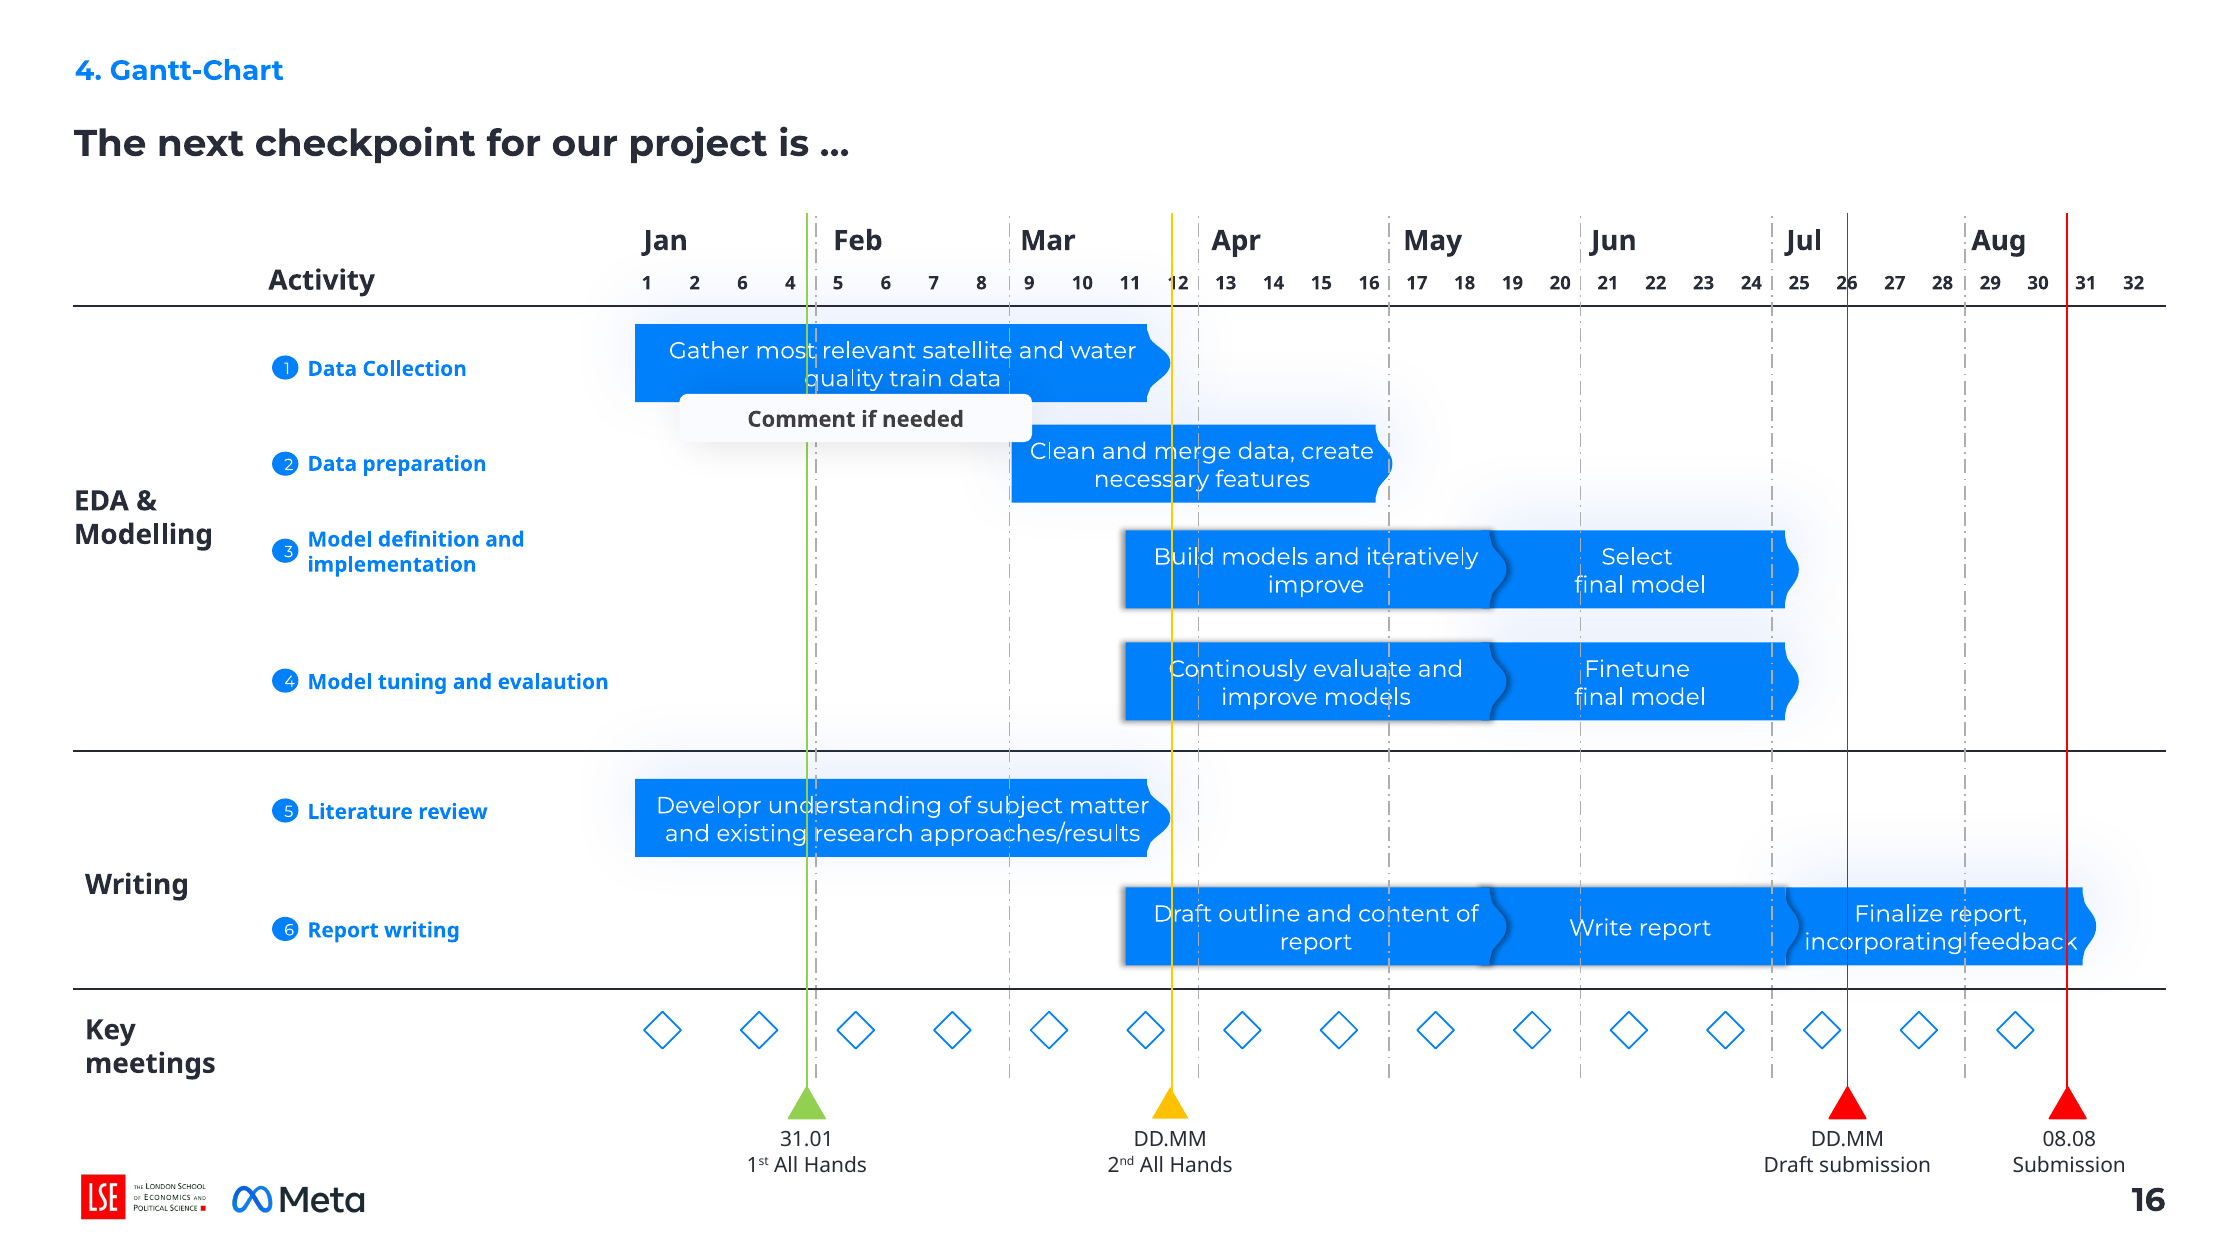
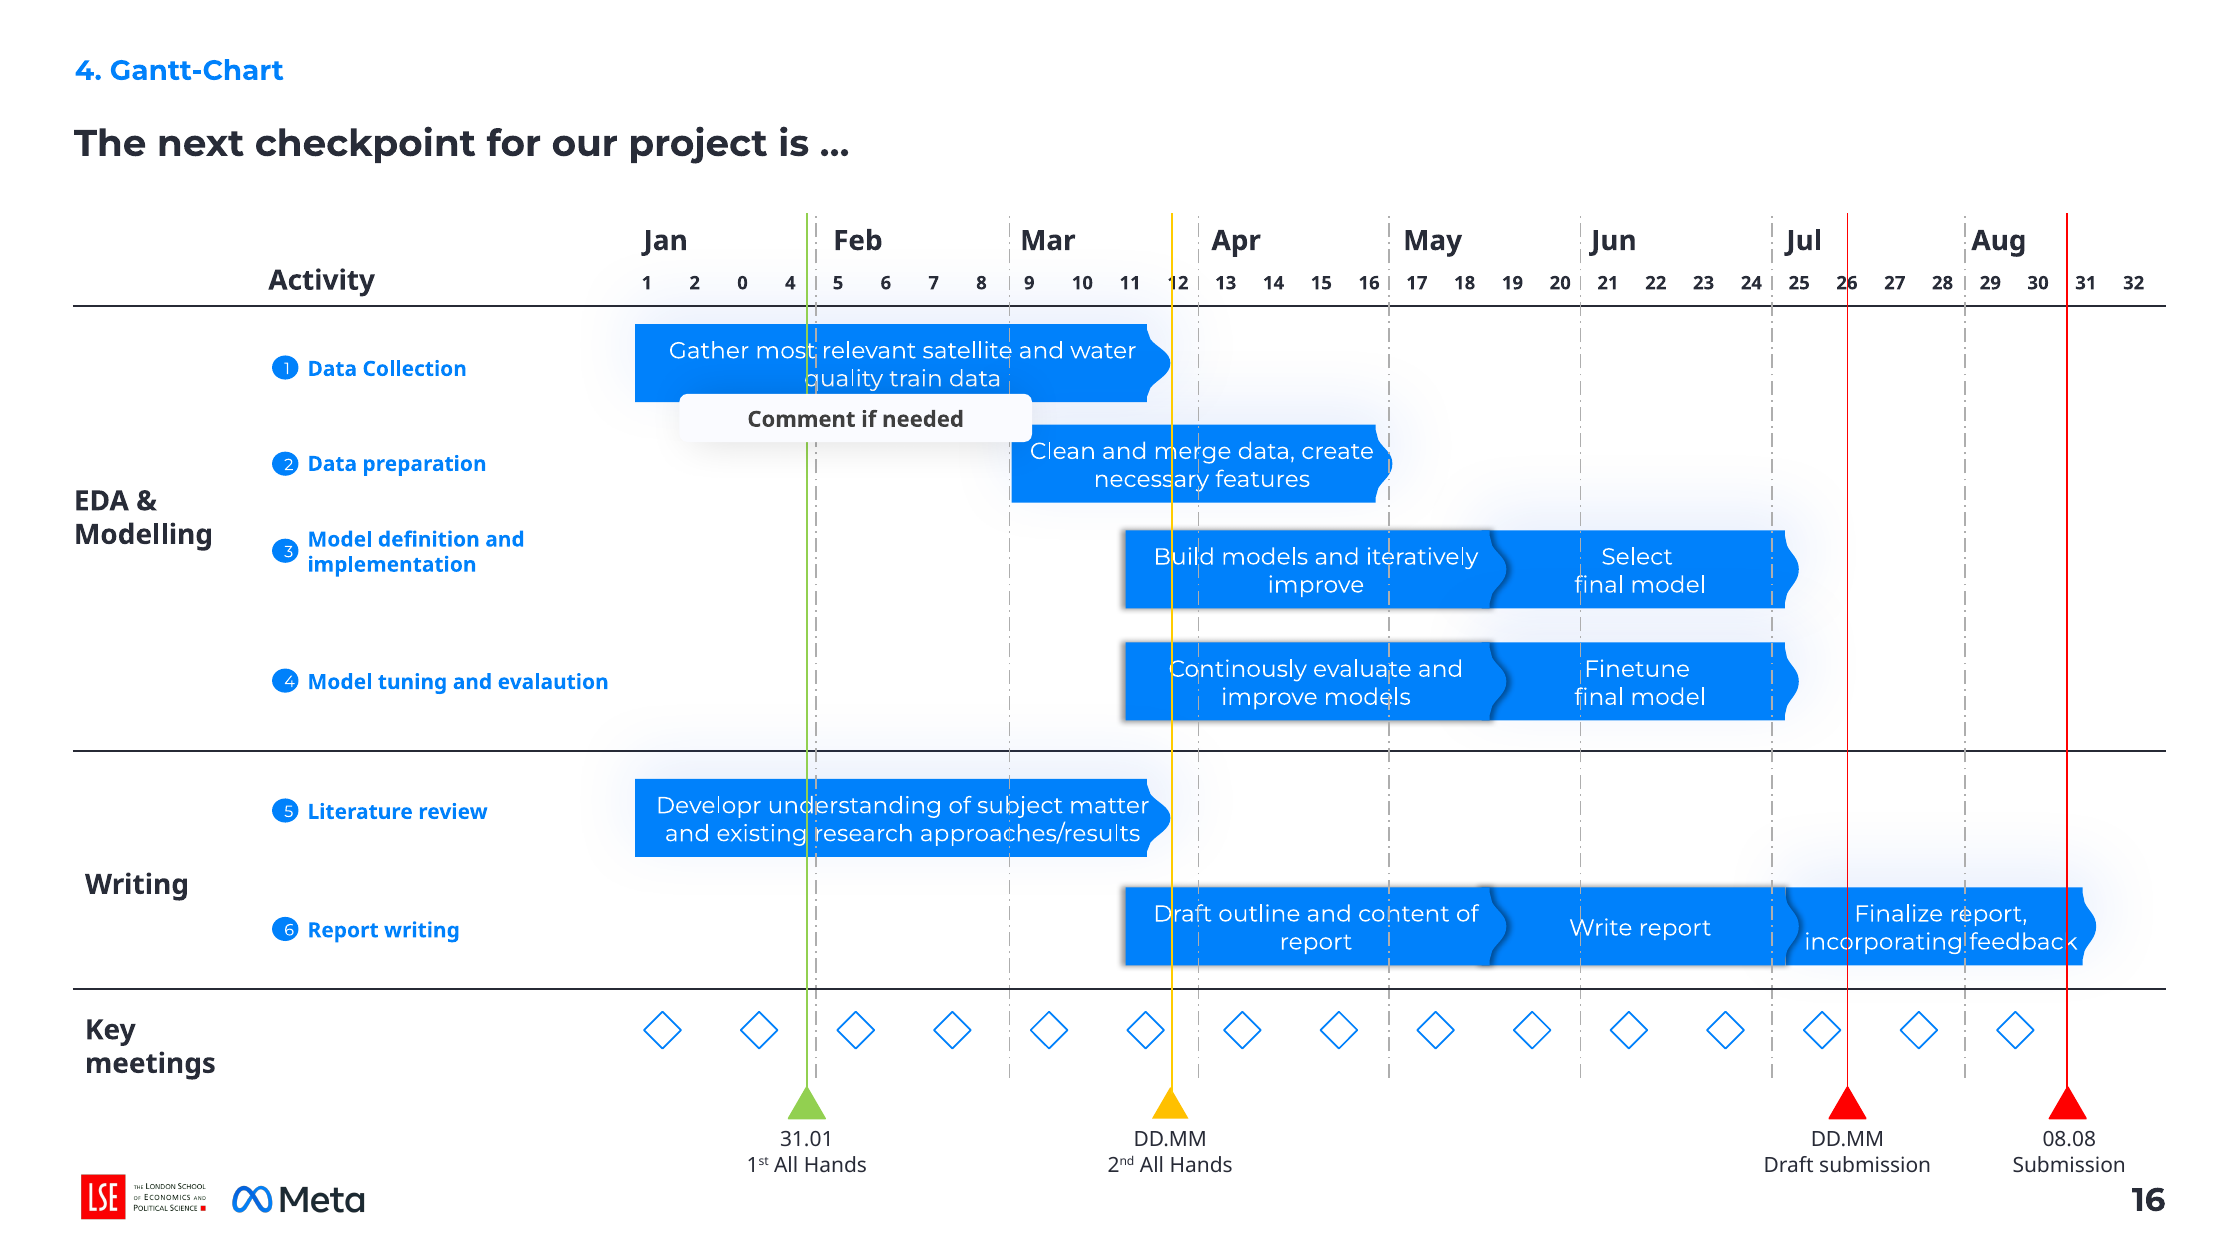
2 6: 6 -> 0 (743, 283)
